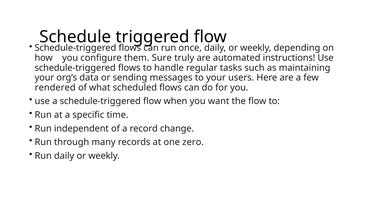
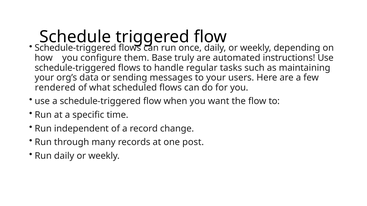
Sure: Sure -> Base (162, 58)
zero: zero -> post (193, 143)
